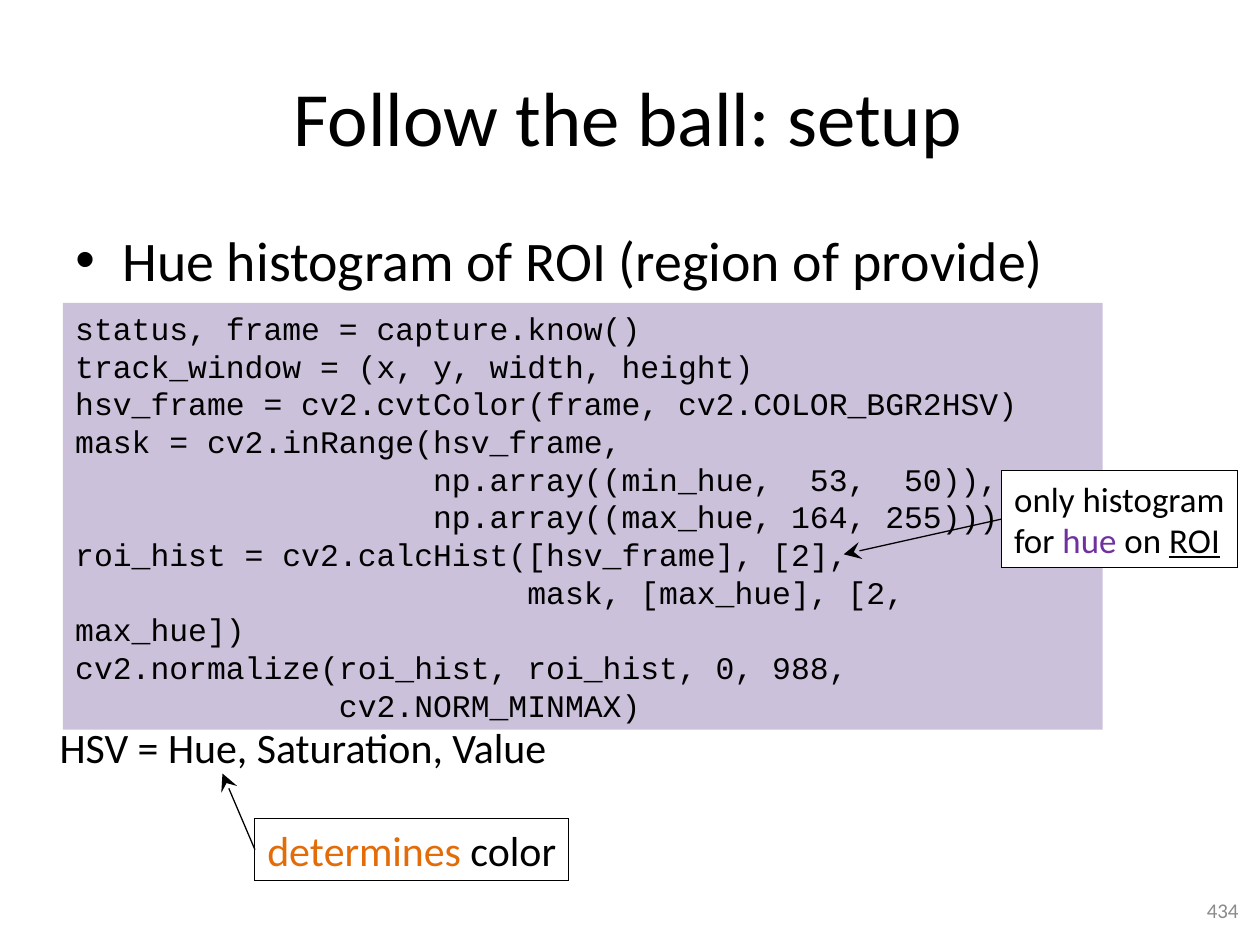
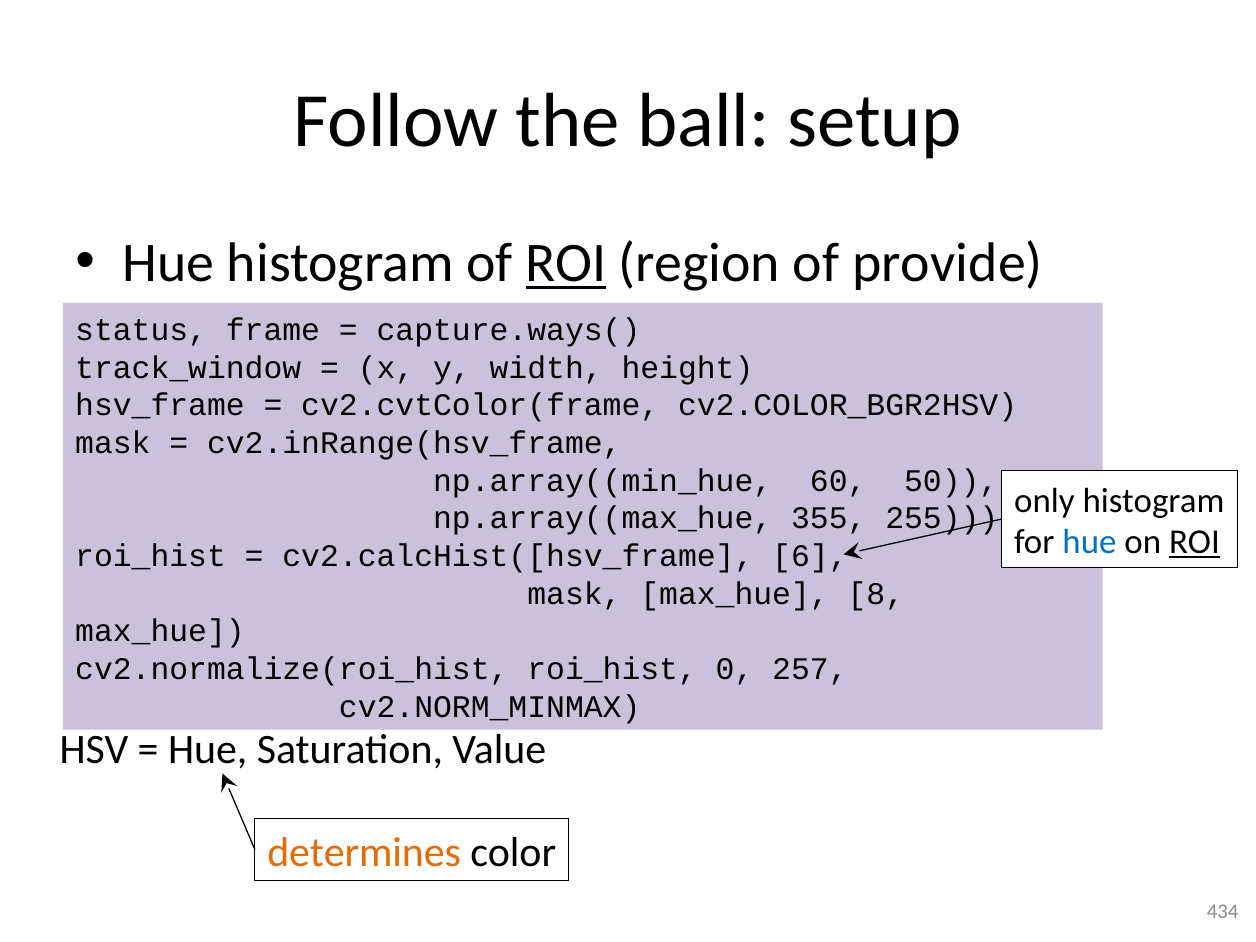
ROI underline: none -> present (566, 263)
capture.know(: capture.know( -> capture.ways( (508, 330)
53: 53 -> 60 (838, 481)
164: 164 -> 355 (829, 518)
hue colour: purple -> blue (1089, 542)
cv2.calcHist([hsv_frame 2: 2 -> 6 (810, 556)
max_hue 2: 2 -> 8 (876, 594)
988: 988 -> 257 (810, 669)
